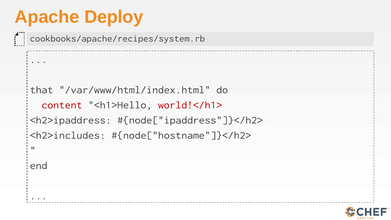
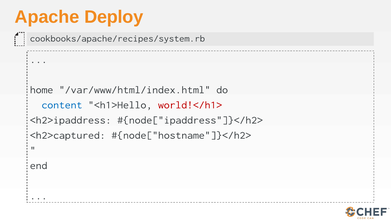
that: that -> home (42, 90)
content colour: red -> blue (62, 105)
<h2>includes: <h2>includes -> <h2>captured (68, 135)
